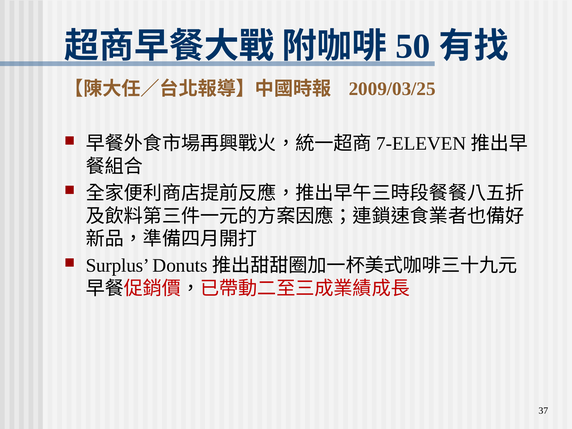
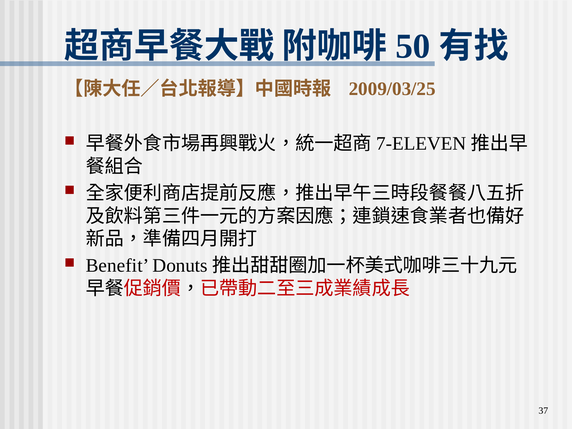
Surplus: Surplus -> Benefit (117, 266)
